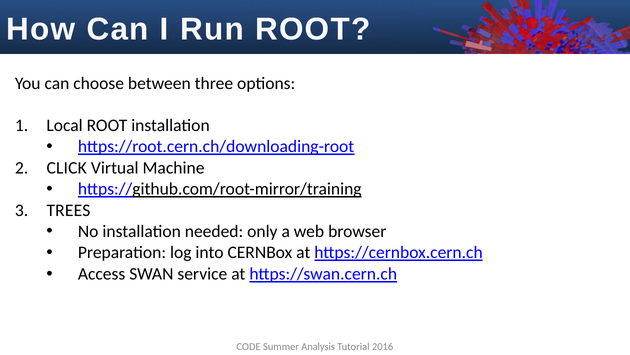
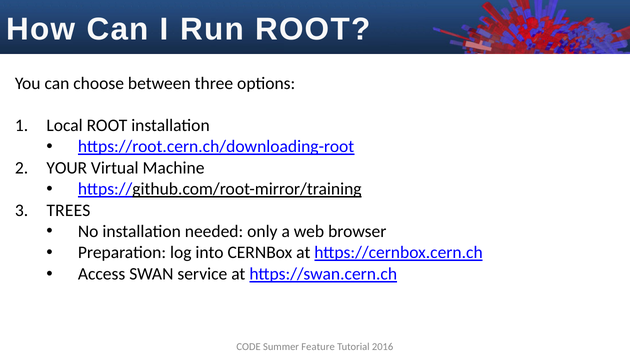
CLICK: CLICK -> YOUR (67, 168)
Analysis: Analysis -> Feature (318, 346)
